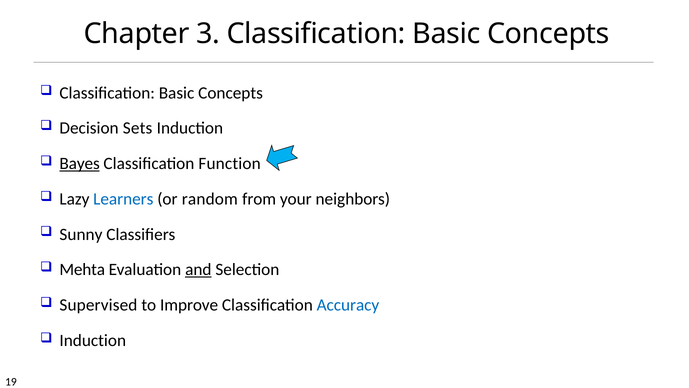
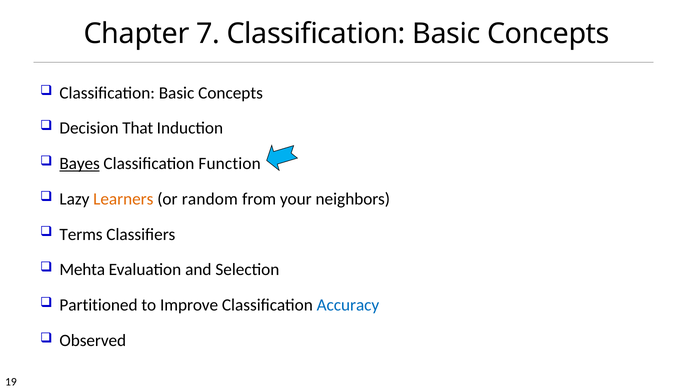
3: 3 -> 7 (208, 34)
Sets: Sets -> That (138, 128)
Learners colour: blue -> orange (123, 199)
Sunny: Sunny -> Terms (81, 234)
and underline: present -> none (198, 269)
Supervised: Supervised -> Partitioned (99, 305)
Induction: Induction -> Observed (93, 340)
